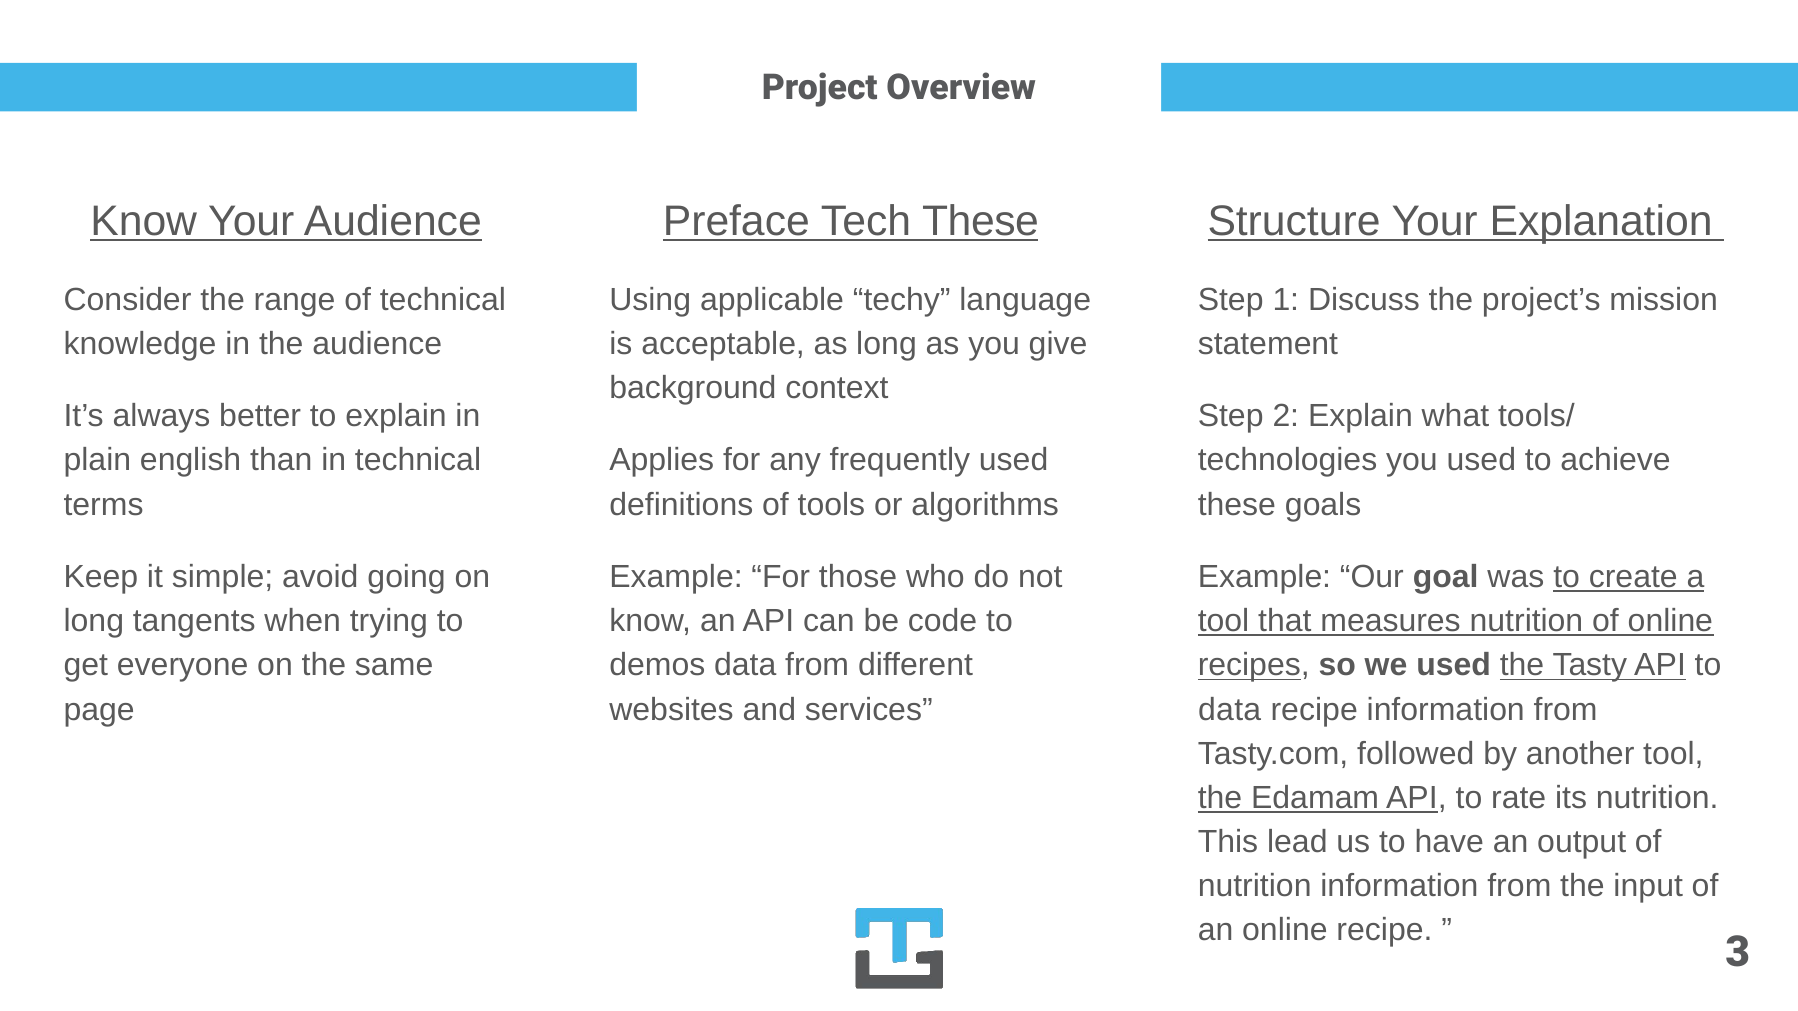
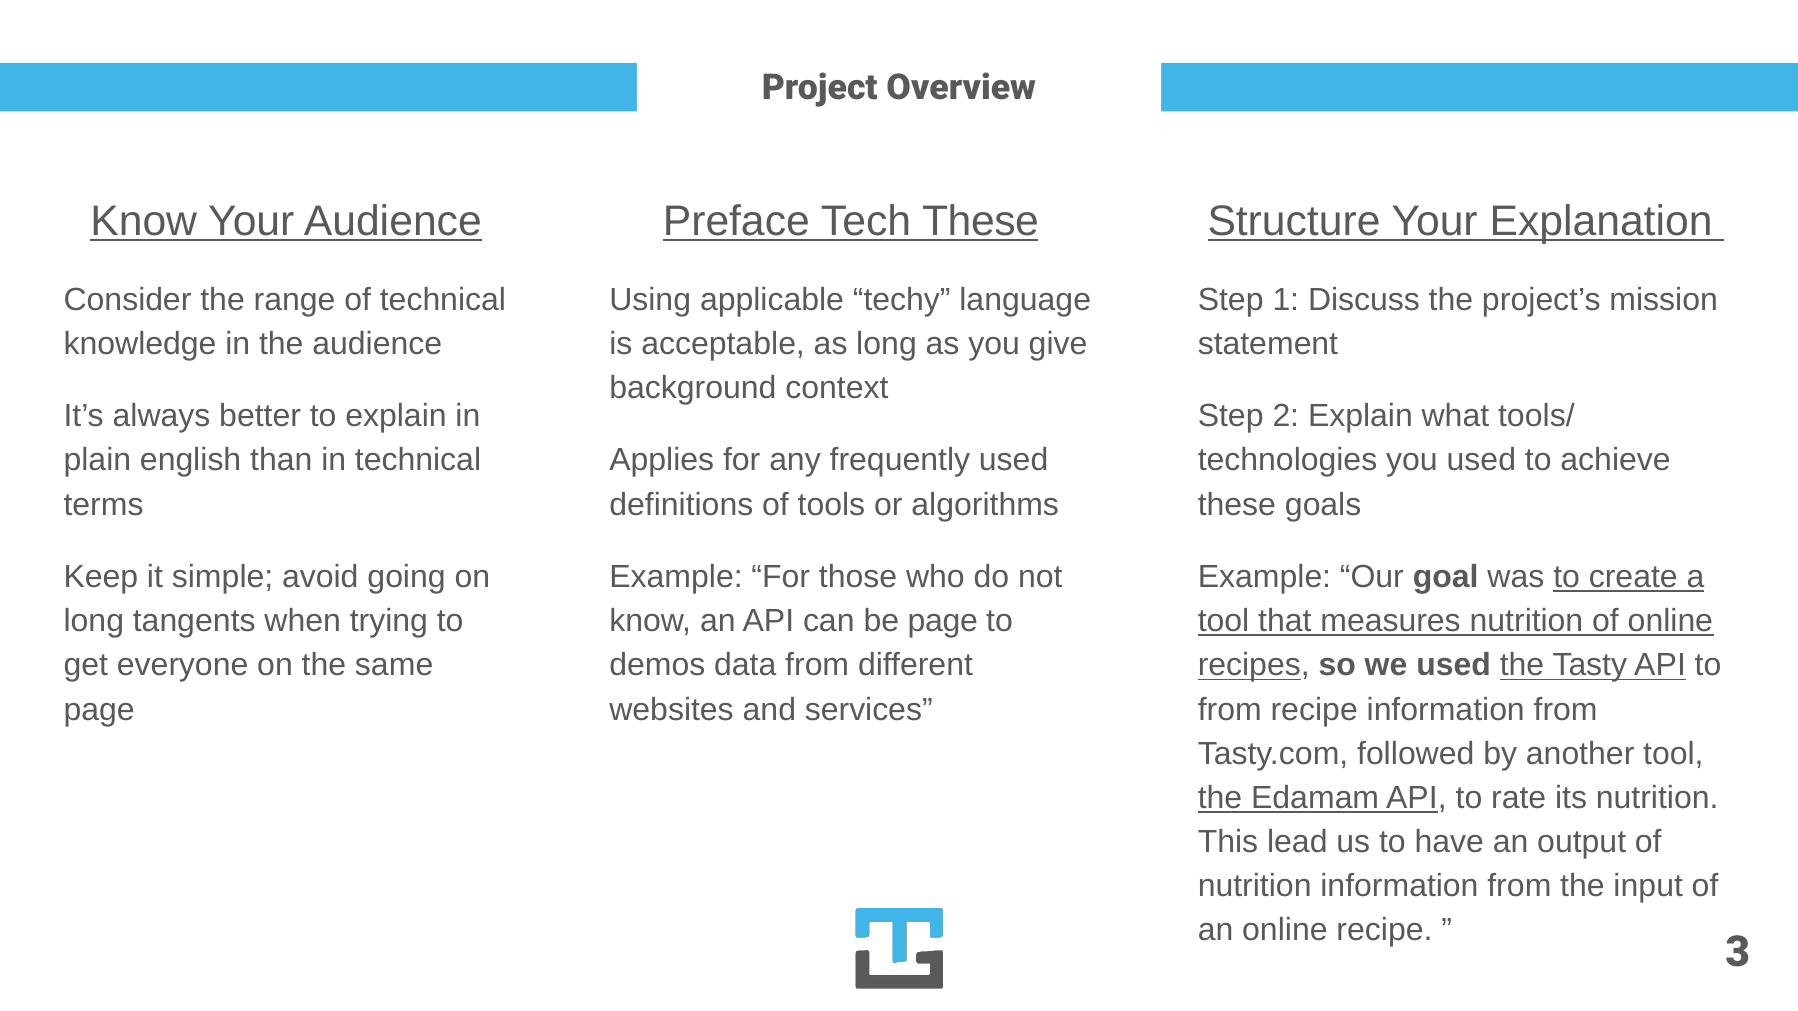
be code: code -> page (943, 621)
data: data -> from (1230, 710)
